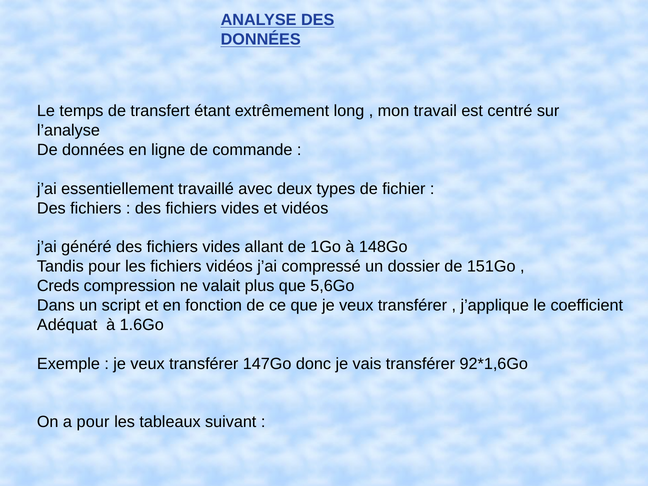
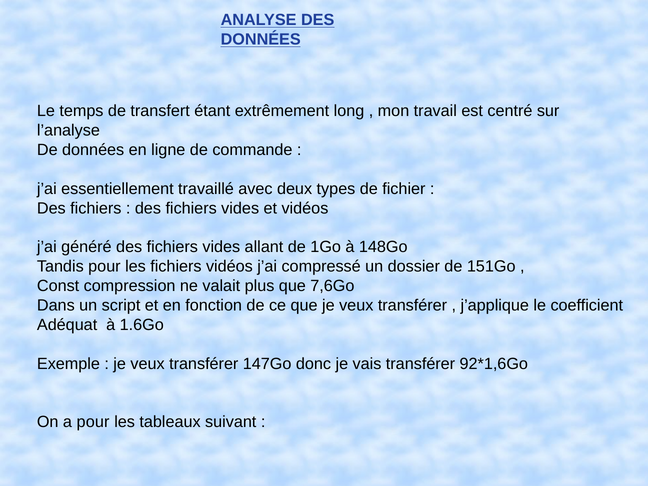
Creds: Creds -> Const (58, 286)
5,6Go: 5,6Go -> 7,6Go (332, 286)
